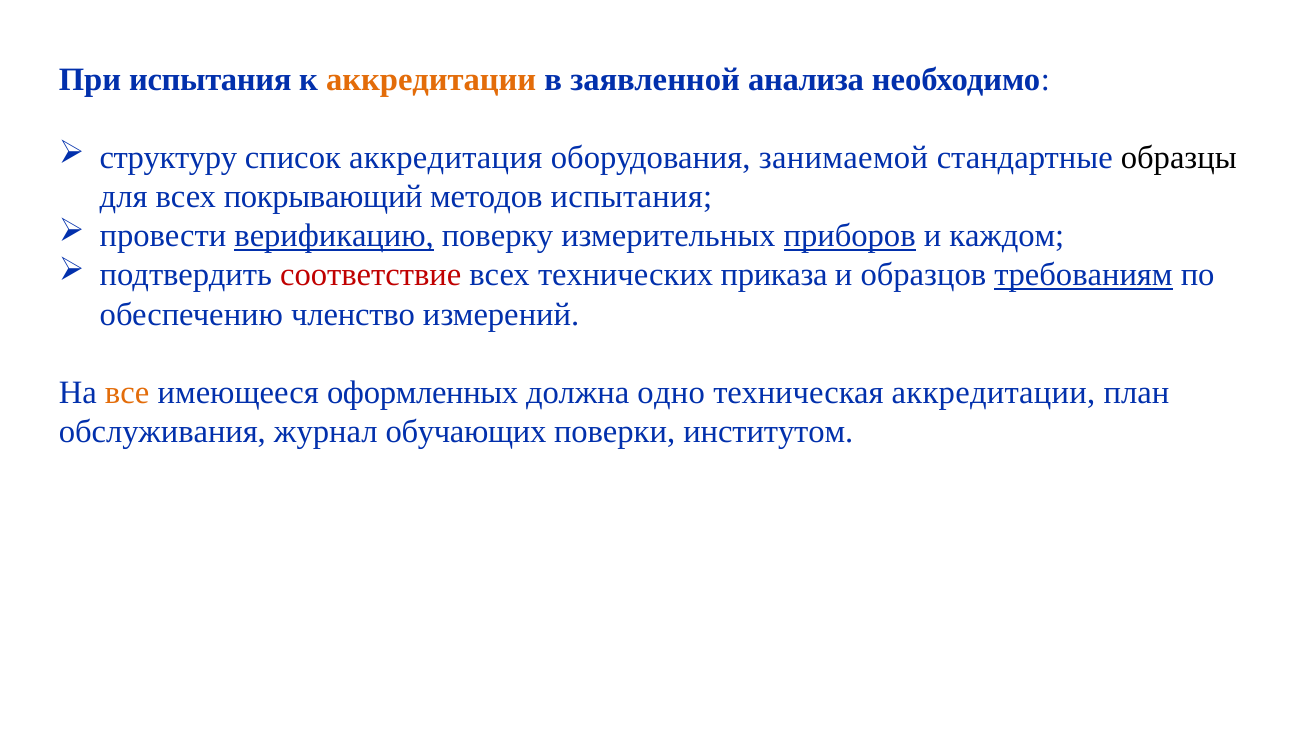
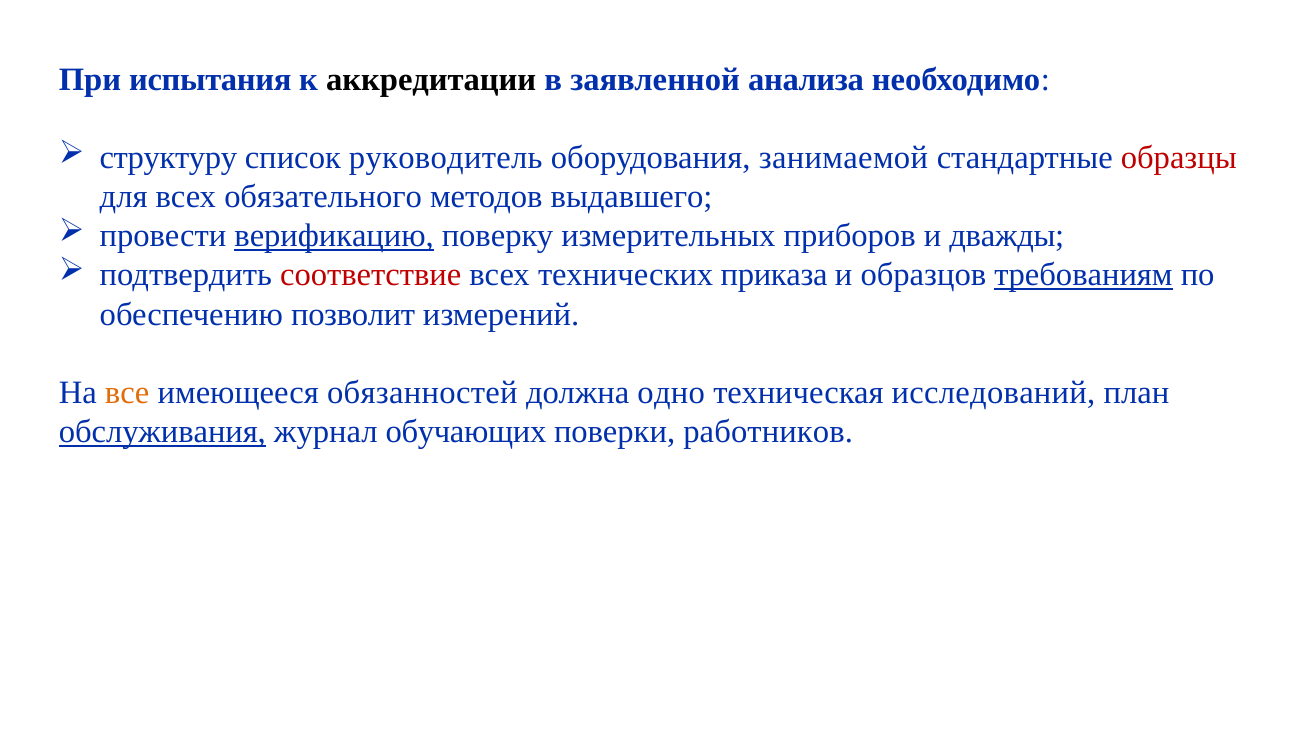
аккредитации colour: orange -> black (431, 80)
аккредитация: аккредитация -> руководитель (446, 158)
образцы colour: black -> red (1179, 158)
покрывающий: покрывающий -> обязательного (323, 197)
методов испытания: испытания -> выдавшего (632, 197)
приборов underline: present -> none (850, 236)
каждом: каждом -> дважды (1007, 236)
членство: членство -> позволит (353, 314)
оформленных: оформленных -> обязанностей (422, 393)
техническая аккредитации: аккредитации -> исследований (994, 393)
обслуживания underline: none -> present (162, 432)
институтом: институтом -> работников (768, 432)
